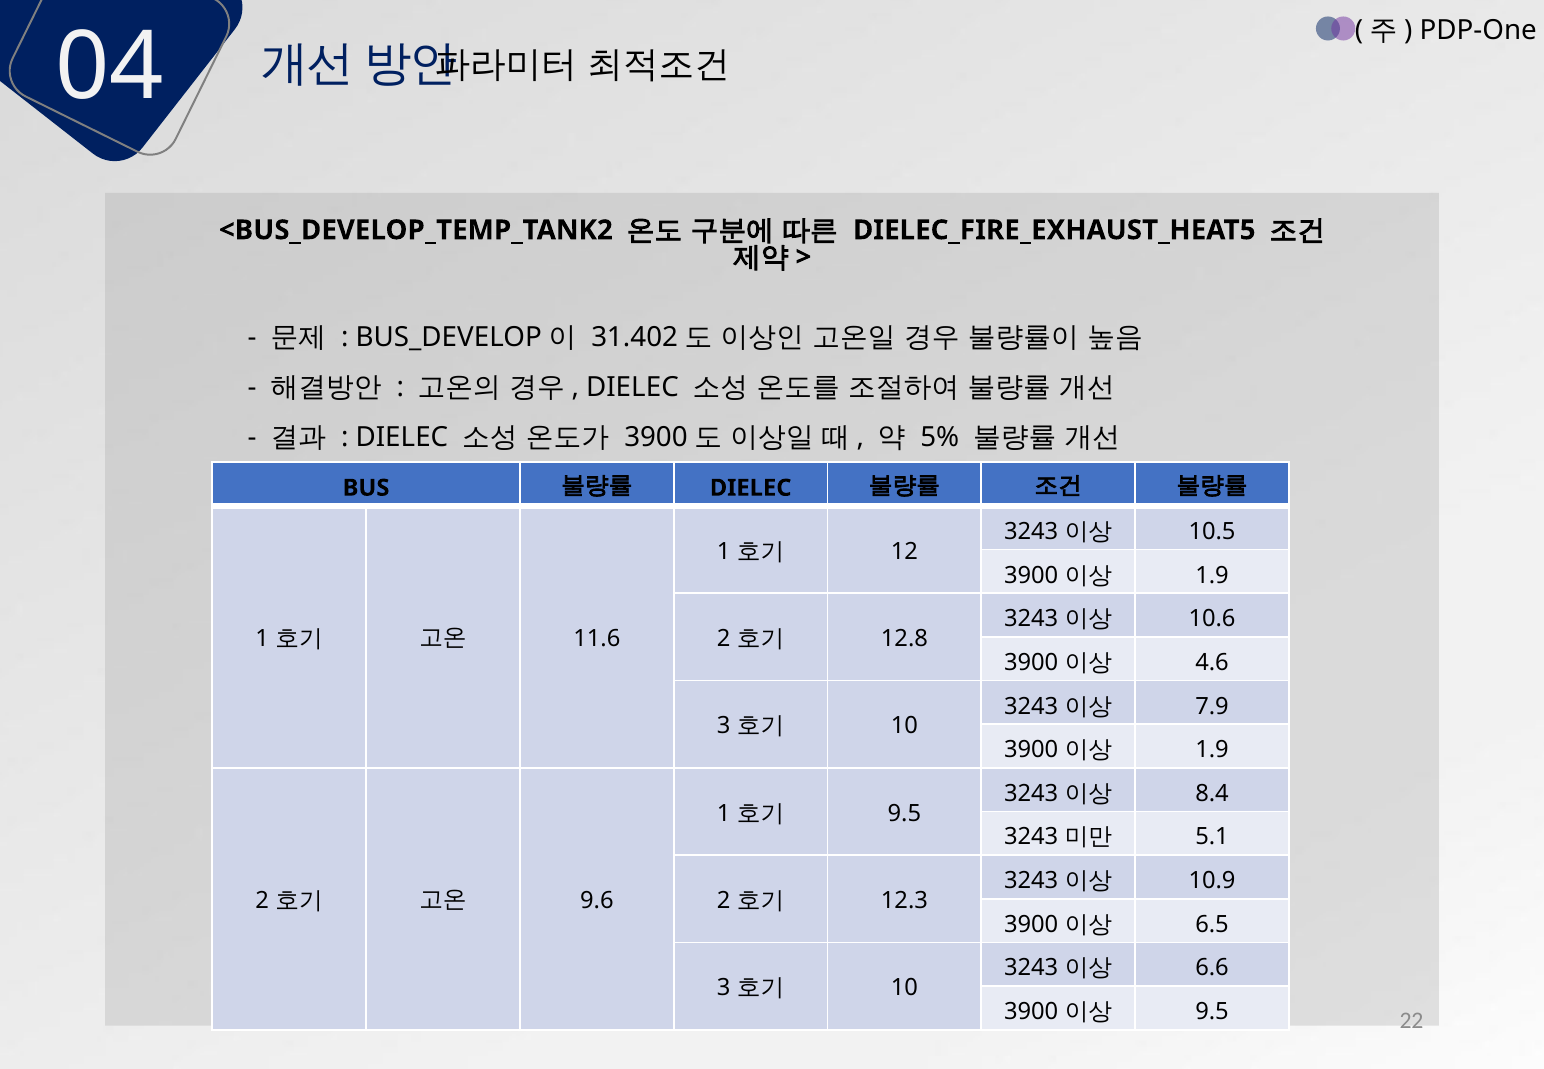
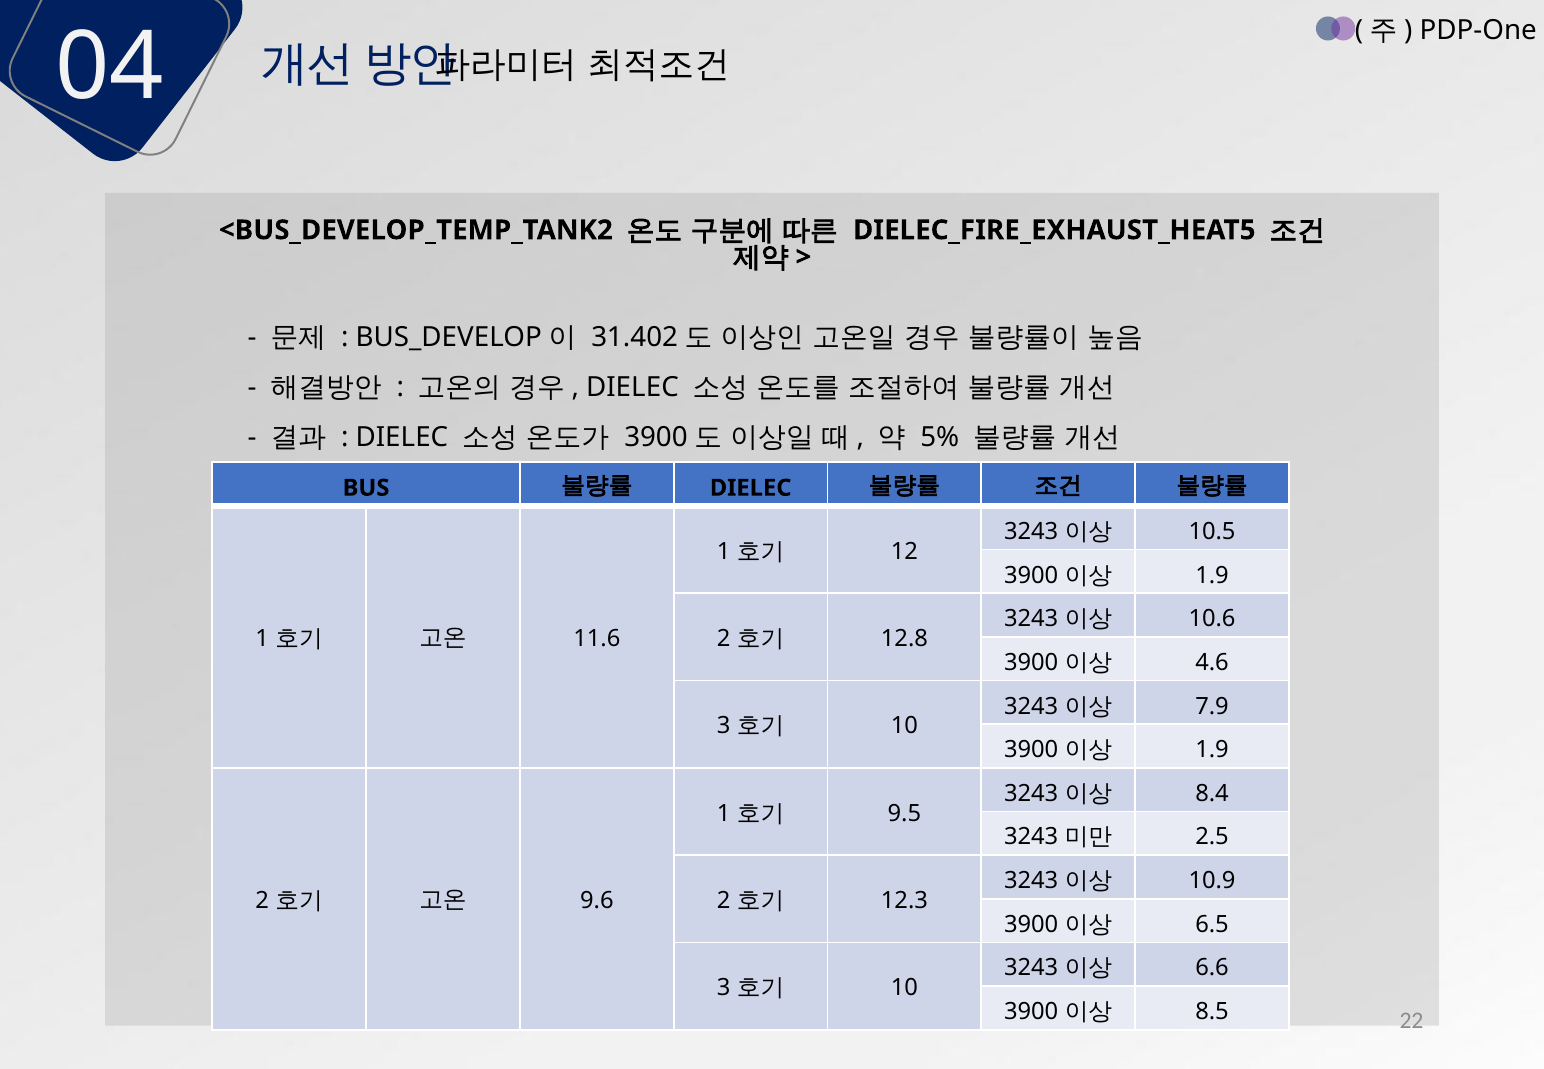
5.1: 5.1 -> 2.5 (1212, 837)
9.5: 9.5 -> 8.5 (1212, 1012)
